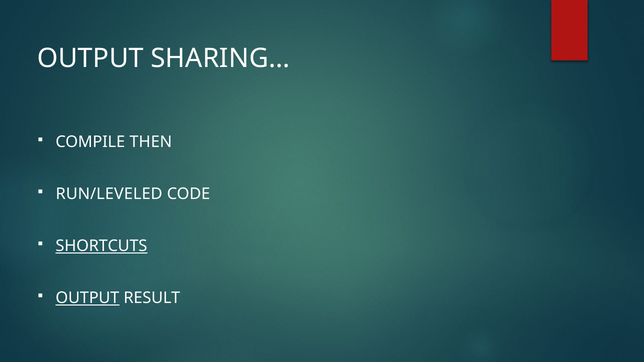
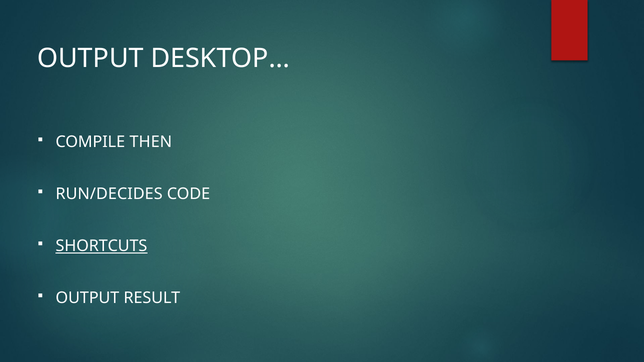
SHARING…: SHARING… -> DESKTOP… (220, 58)
RUN/LEVELED: RUN/LEVELED -> RUN/DECIDES (109, 194)
OUTPUT underline: present -> none (87, 298)
